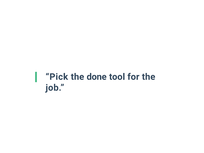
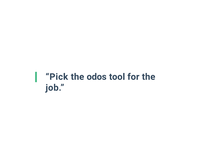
done: done -> odos (97, 77)
